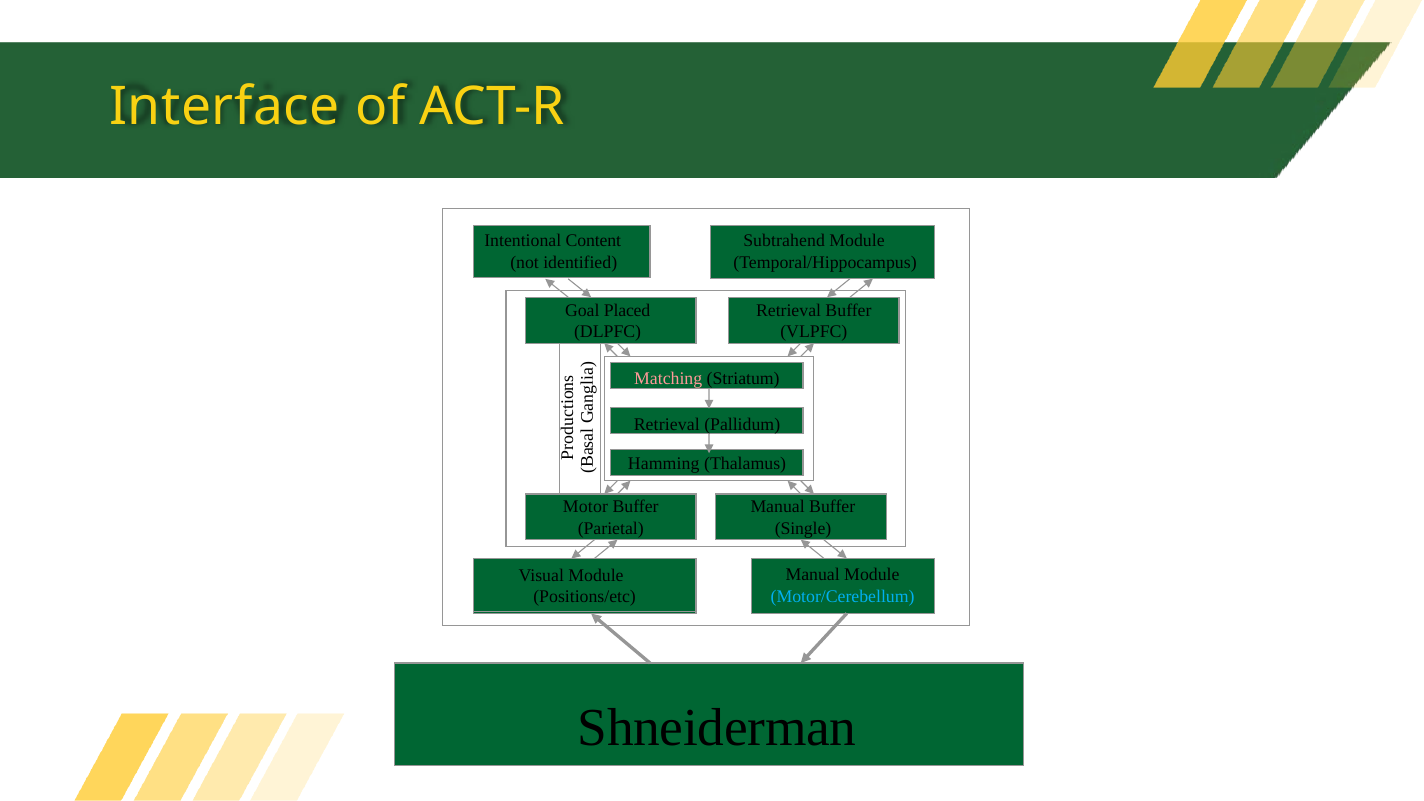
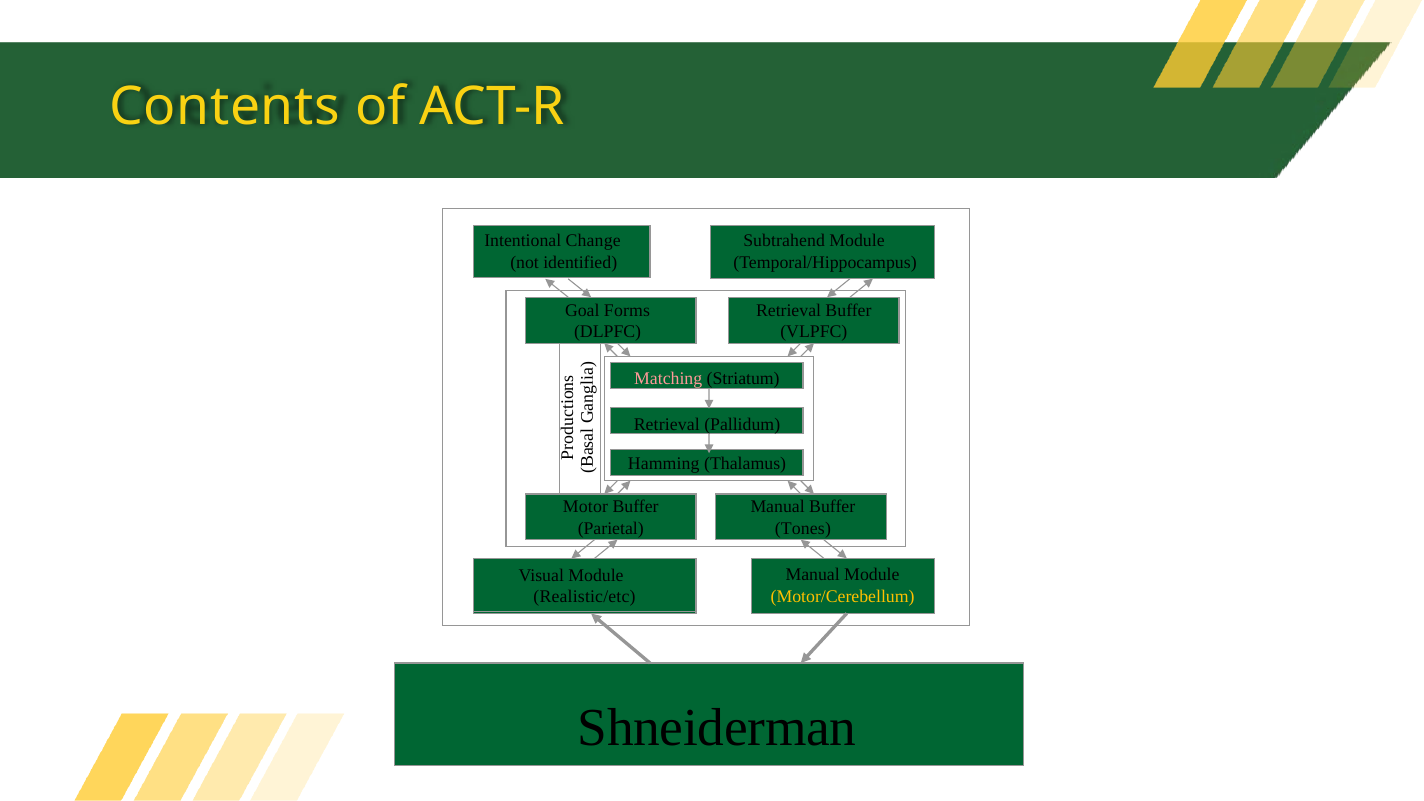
Interface: Interface -> Contents (225, 107)
Content: Content -> Change (593, 241)
Placed: Placed -> Forms (627, 311)
Single: Single -> Tones (803, 528)
Motor/Cerebellum colour: light blue -> yellow (843, 596)
Positions/etc: Positions/etc -> Realistic/etc (585, 597)
